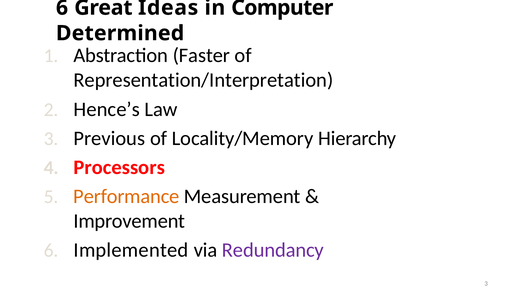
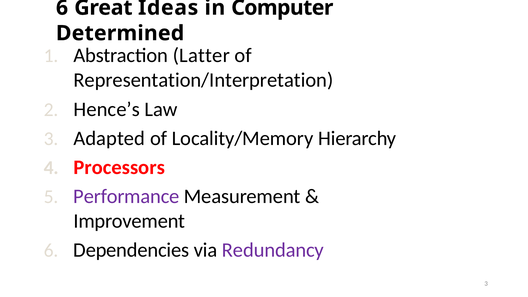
Faster: Faster -> Latter (201, 56)
Previous: Previous -> Adapted (109, 138)
Performance colour: orange -> purple (126, 196)
Implemented: Implemented -> Dependencies (131, 250)
